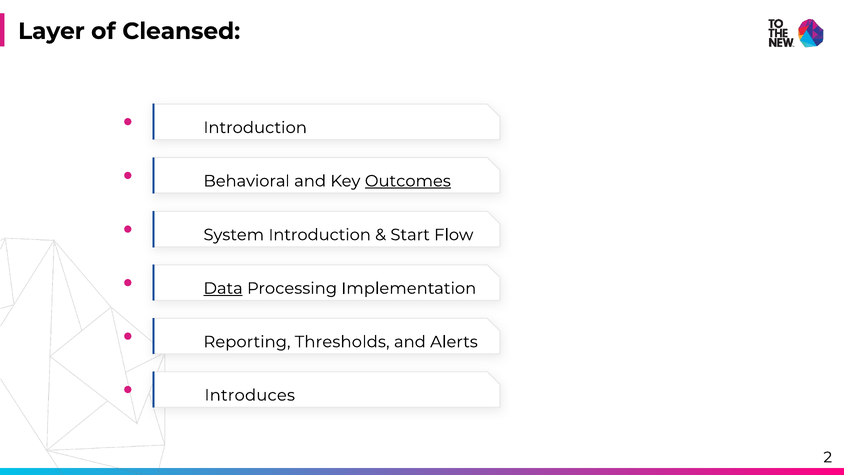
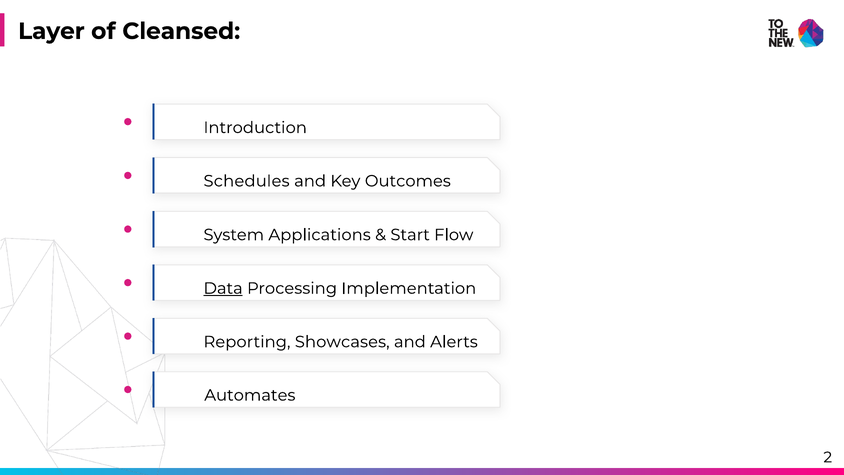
Behavioral: Behavioral -> Schedules (247, 181)
Outcomes underline: present -> none (408, 181)
System Introduction: Introduction -> Applications (320, 235)
Thresholds: Thresholds -> Showcases (342, 342)
Introduces: Introduces -> Automates (250, 395)
